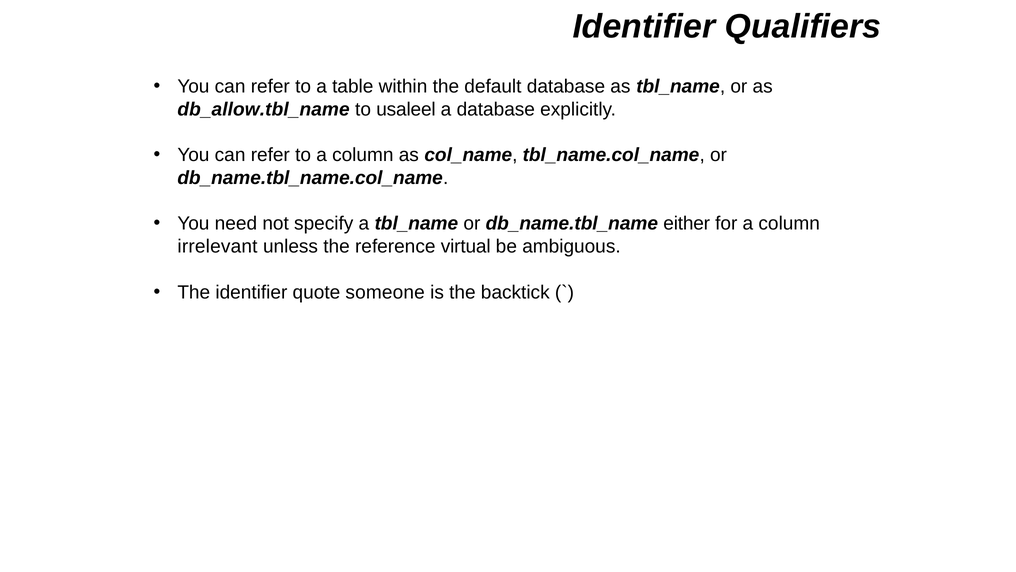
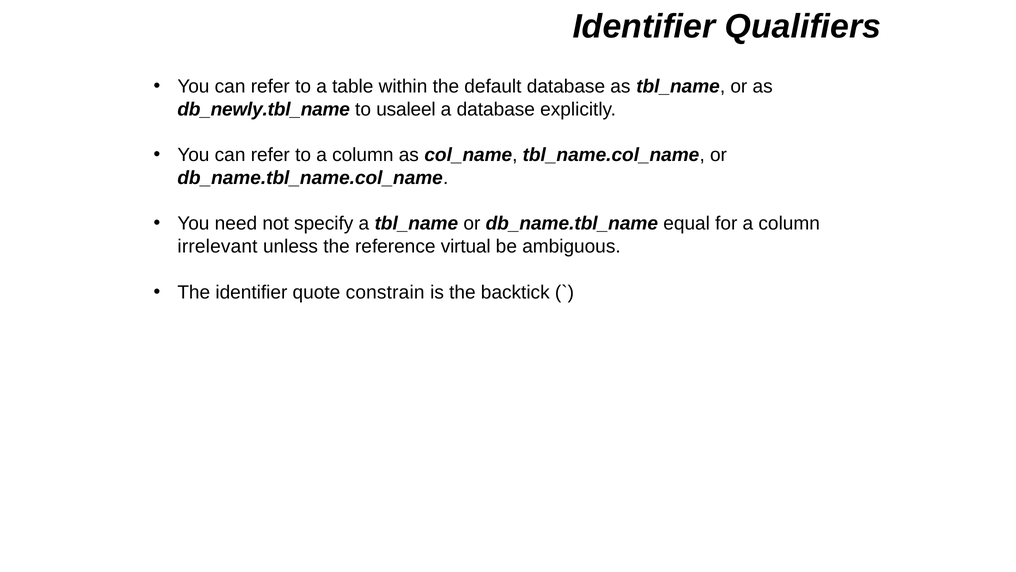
db_allow.tbl_name: db_allow.tbl_name -> db_newly.tbl_name (264, 109)
either: either -> equal (687, 224)
someone: someone -> constrain (385, 292)
